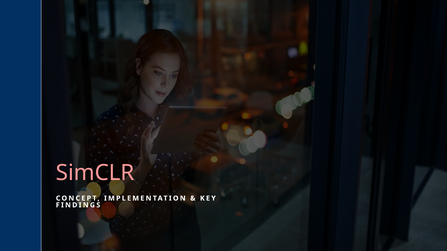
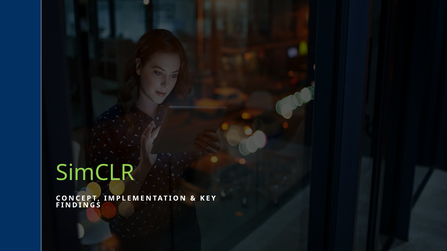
SimCLR colour: pink -> light green (95, 173)
